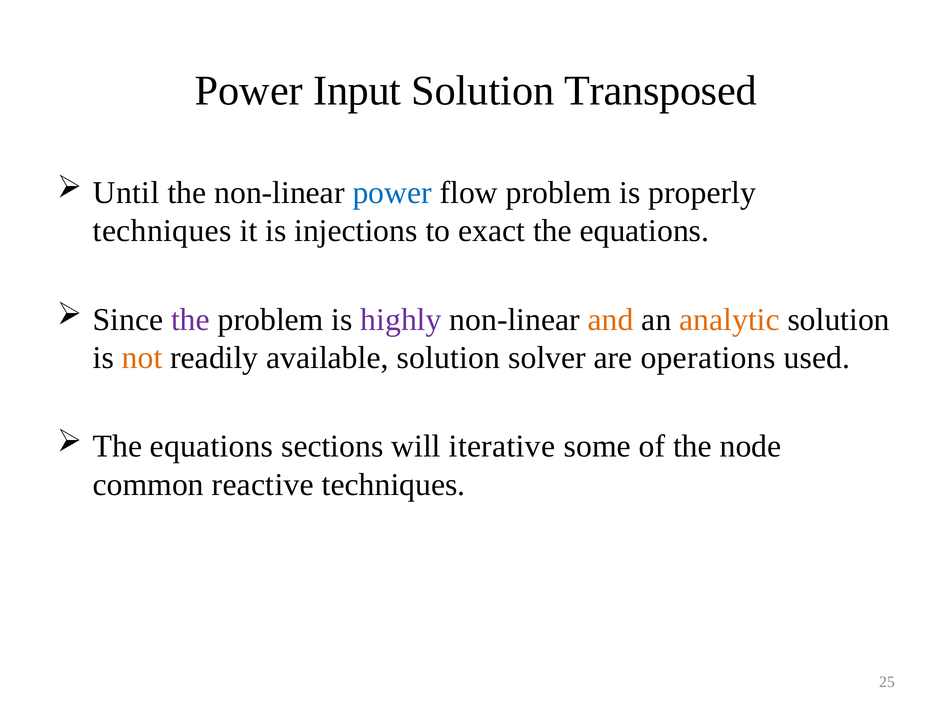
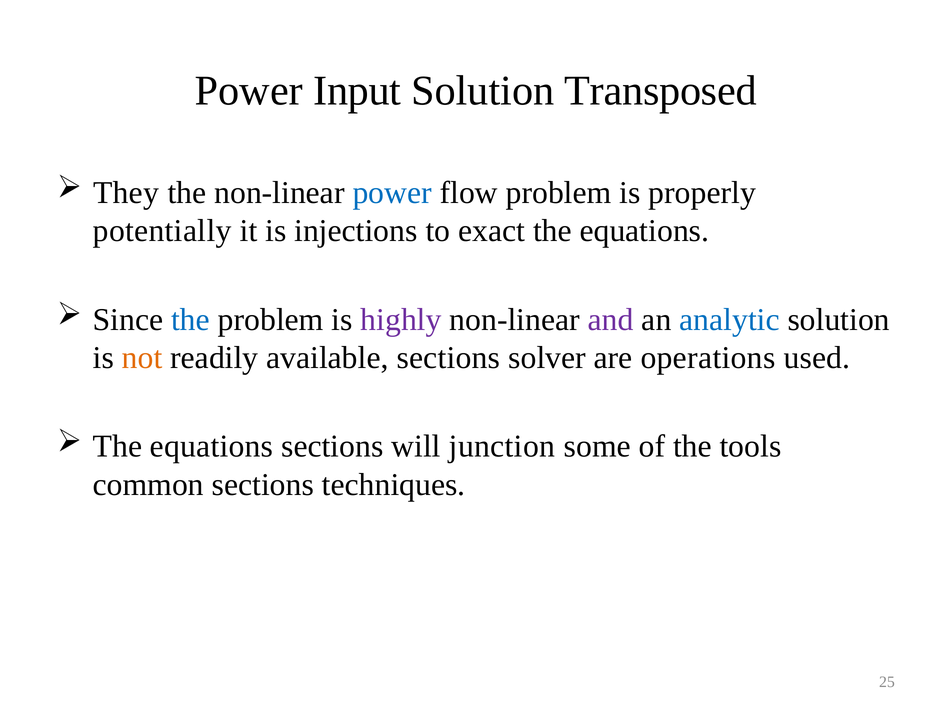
Until: Until -> They (126, 193)
techniques: techniques -> potentially (162, 231)
the colour: purple -> blue (190, 320)
and colour: orange -> purple (611, 320)
analytic colour: orange -> blue (730, 320)
available solution: solution -> sections (448, 358)
iterative: iterative -> junction (502, 446)
node: node -> tools (751, 446)
common reactive: reactive -> sections (263, 485)
